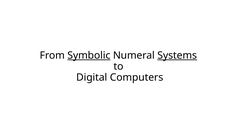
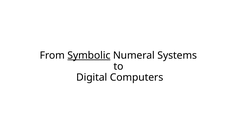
Systems underline: present -> none (177, 56)
